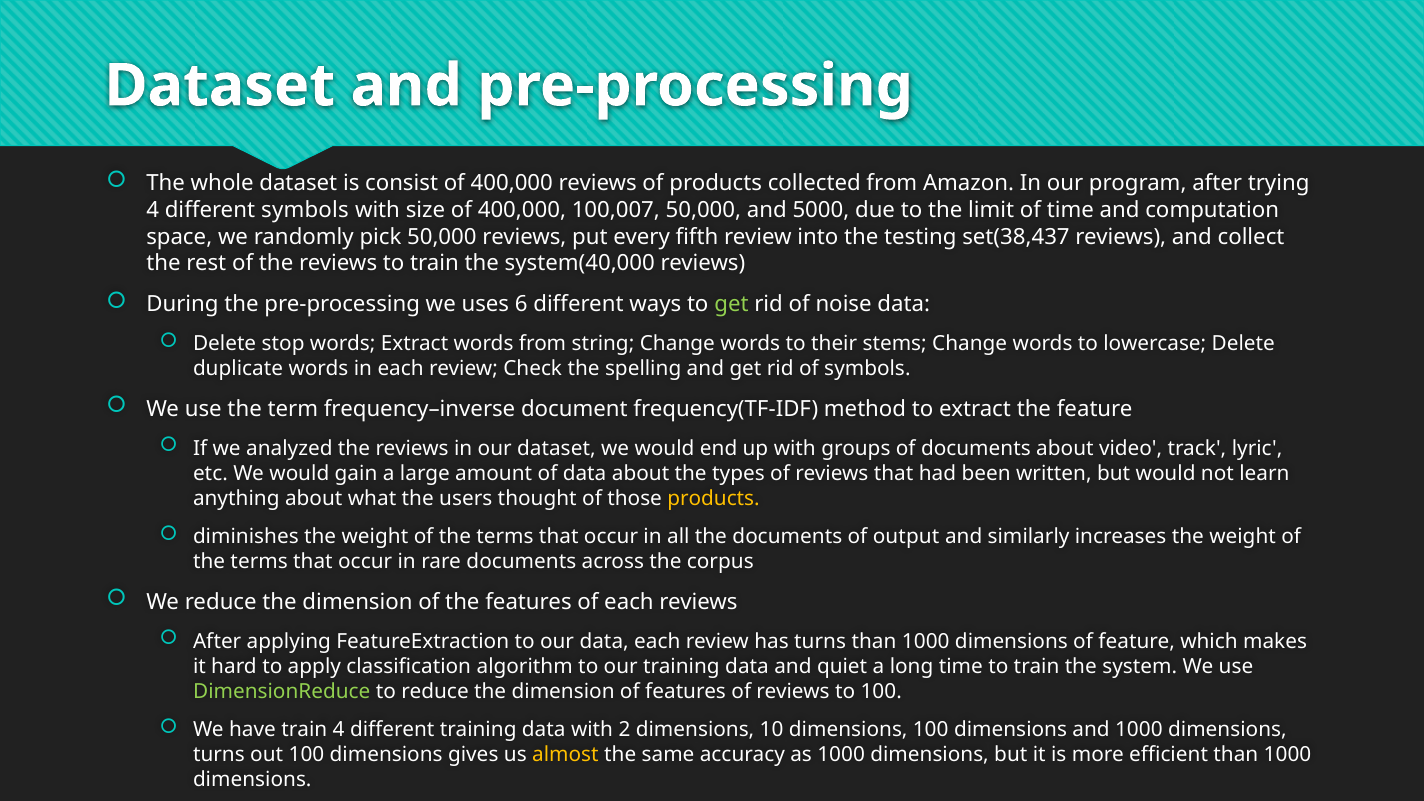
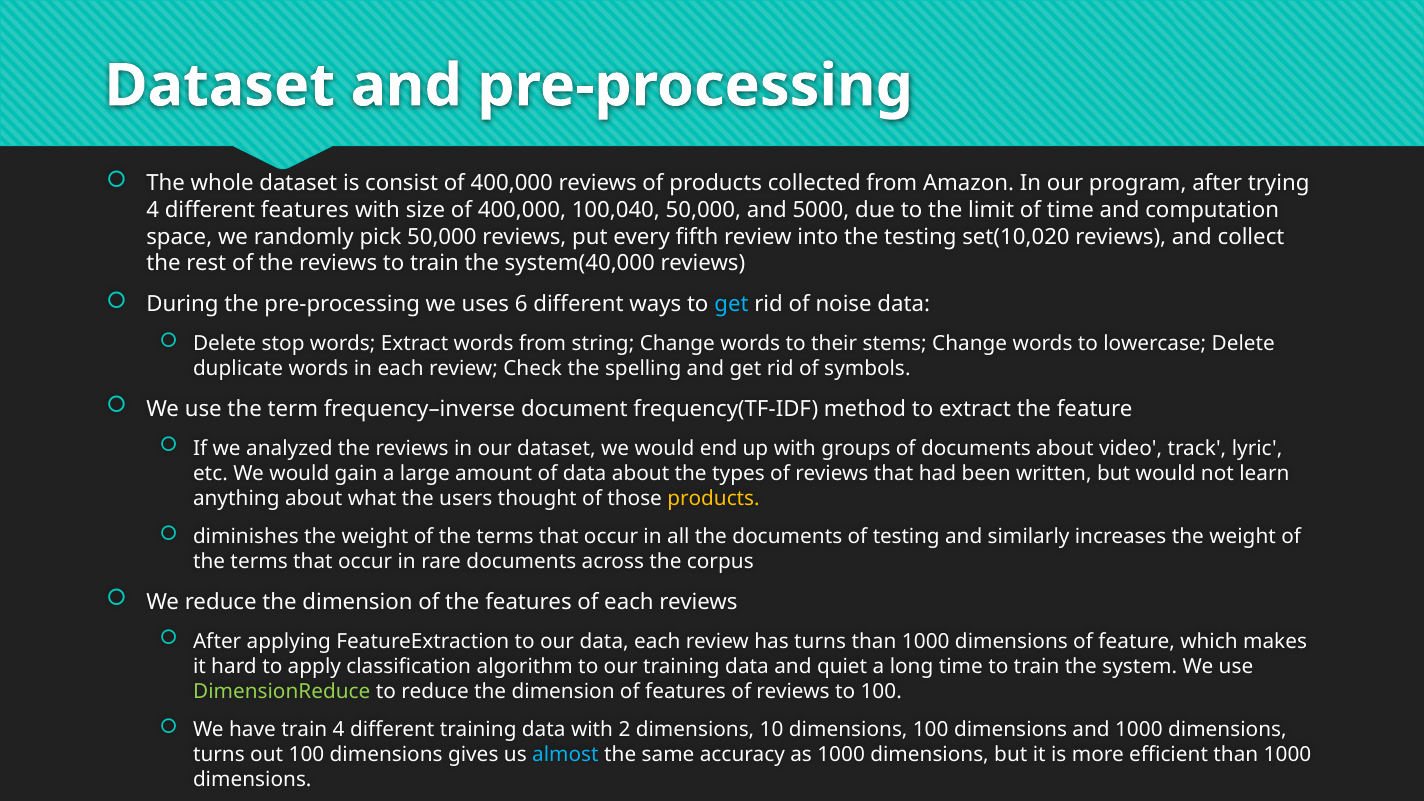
different symbols: symbols -> features (305, 210)
100,007: 100,007 -> 100,040 (616, 210)
set(38,437: set(38,437 -> set(10,020 (1016, 237)
get colour: light green -> light blue (731, 305)
of output: output -> testing (906, 537)
almost colour: yellow -> light blue (565, 755)
